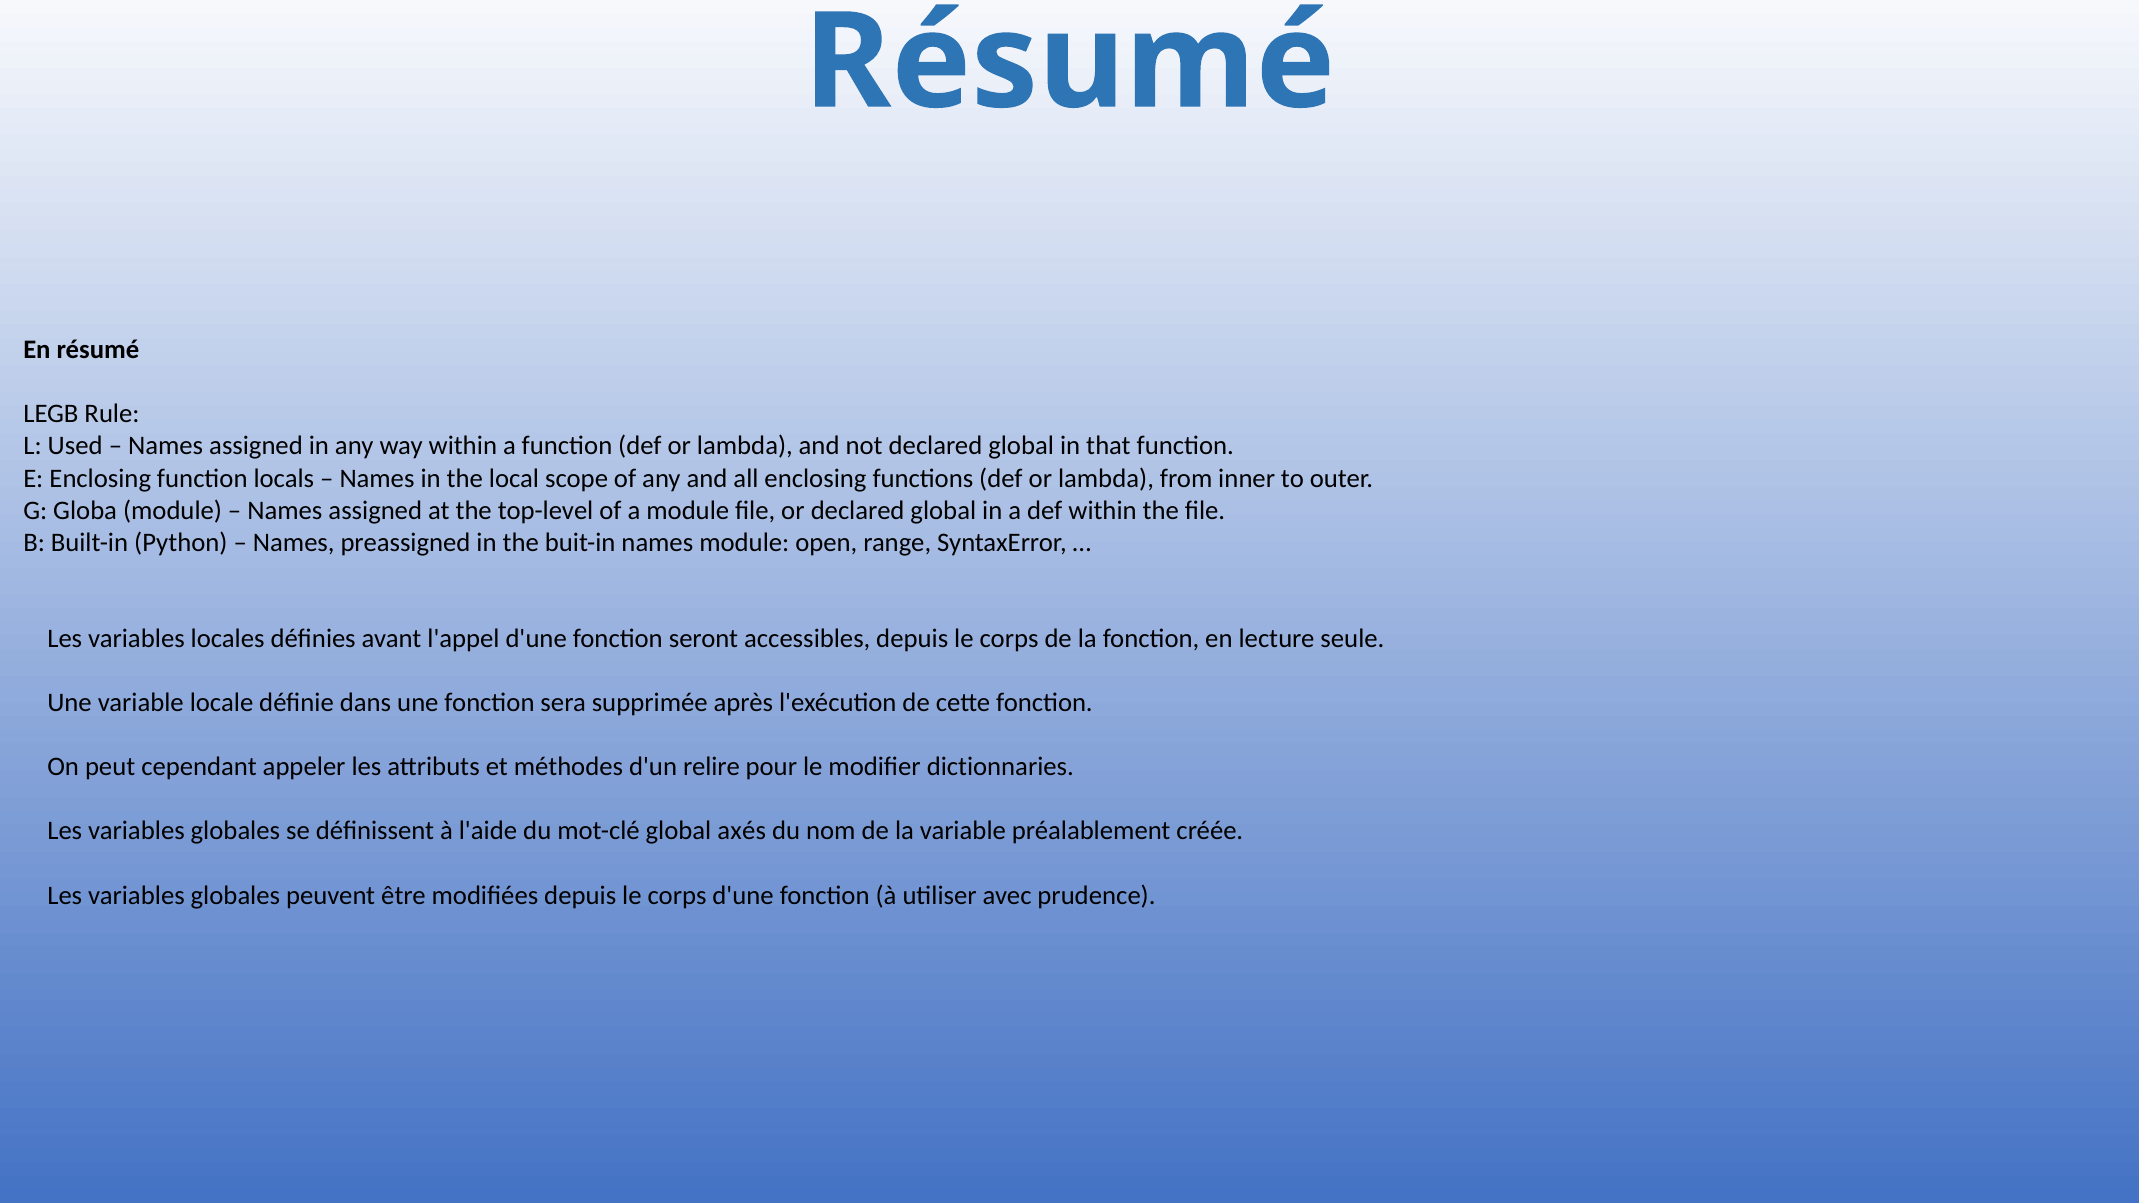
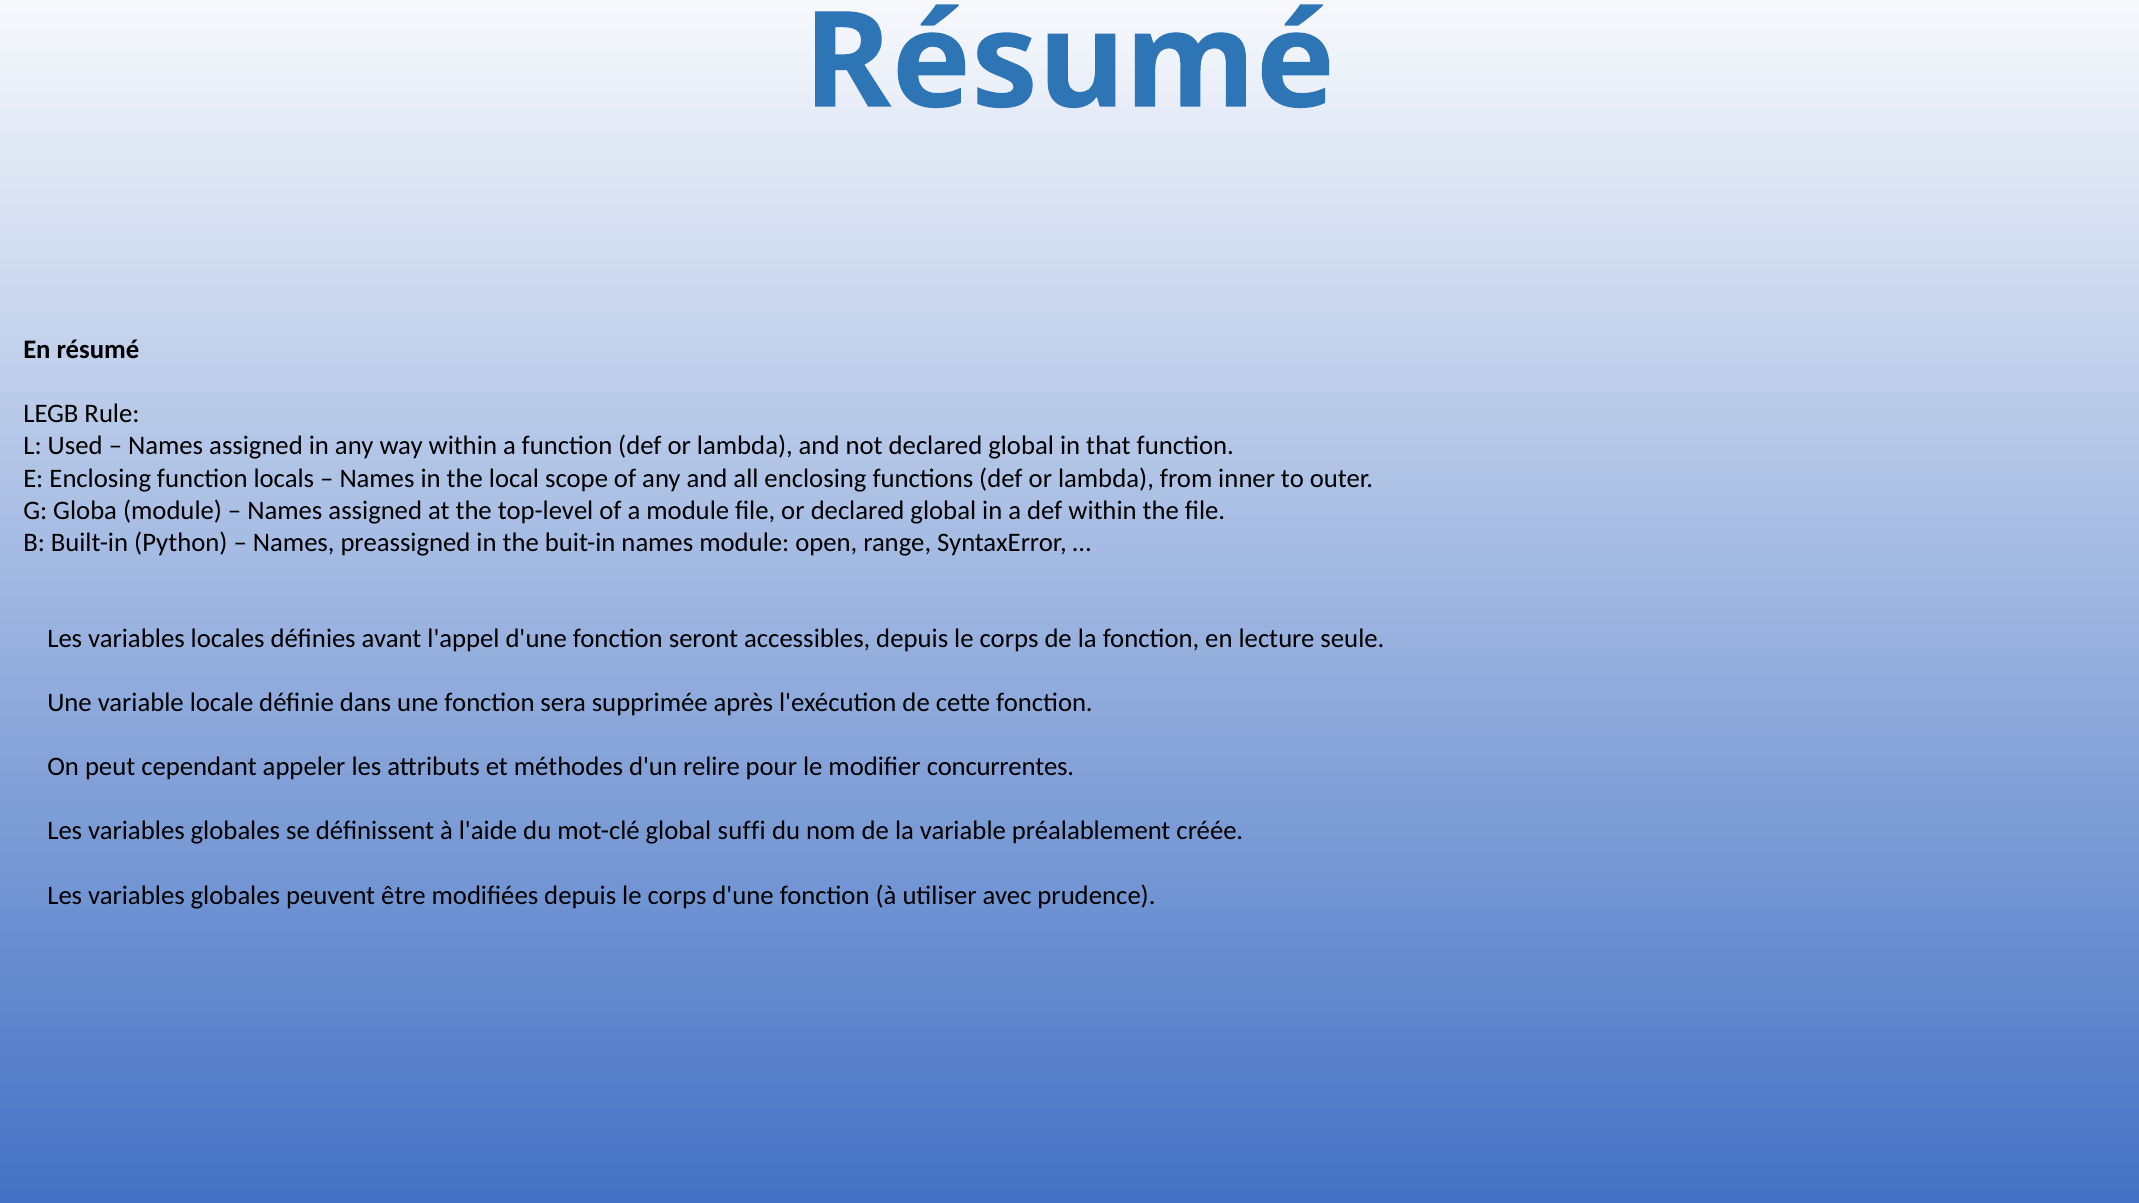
dictionnaries: dictionnaries -> concurrentes (1000, 767)
axés: axés -> suffi (742, 831)
